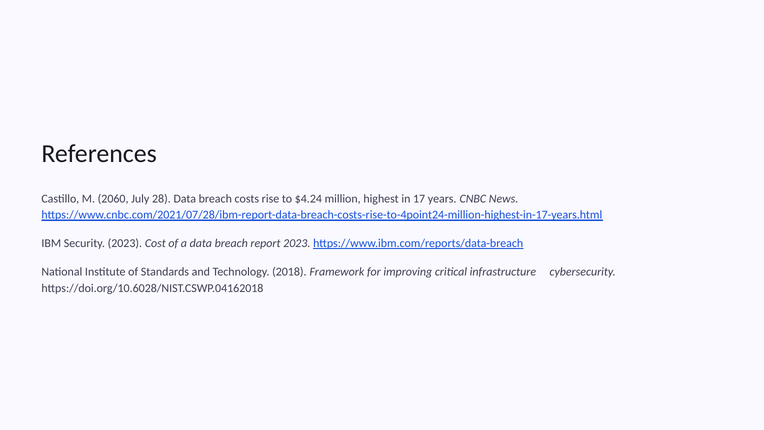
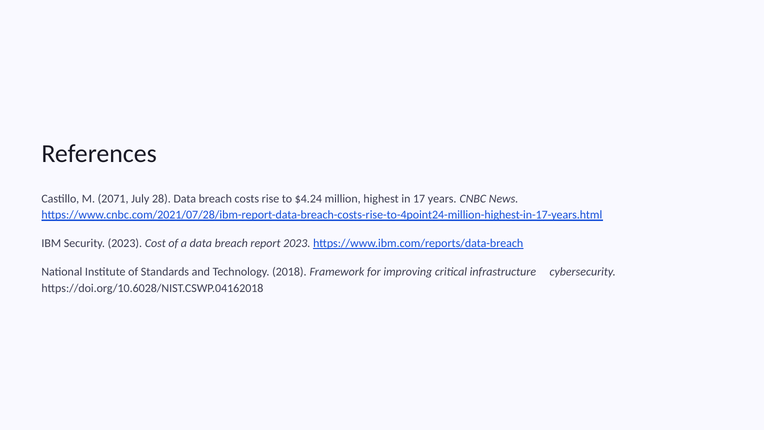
2060: 2060 -> 2071 (113, 199)
